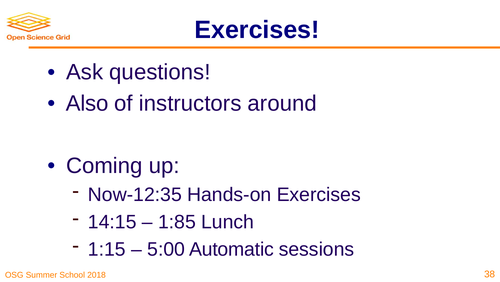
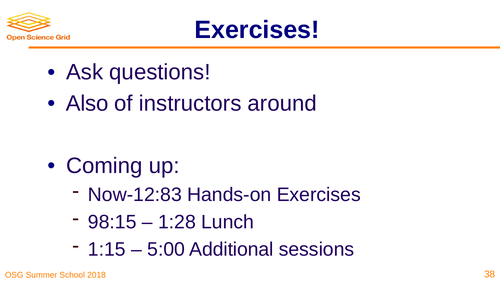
Now-12:35: Now-12:35 -> Now-12:83 (135, 194)
14:15: 14:15 -> 98:15 (112, 221)
1:85: 1:85 -> 1:28 (177, 221)
Automatic: Automatic -> Additional (231, 249)
